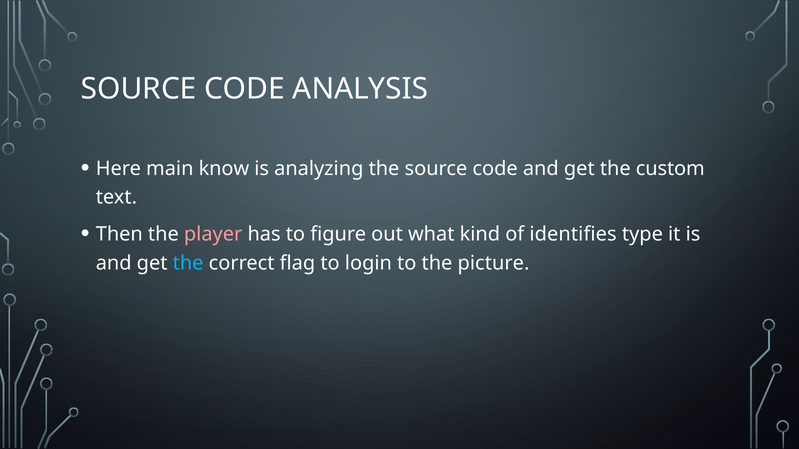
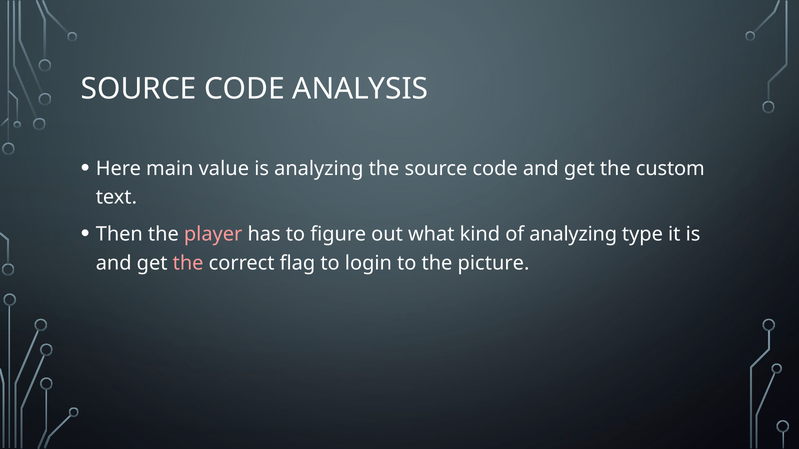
know: know -> value (224, 169)
of identifies: identifies -> analyzing (573, 234)
the colour: light blue -> pink (188, 263)
